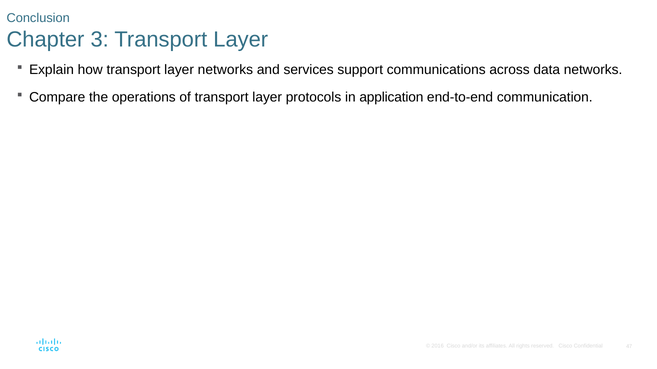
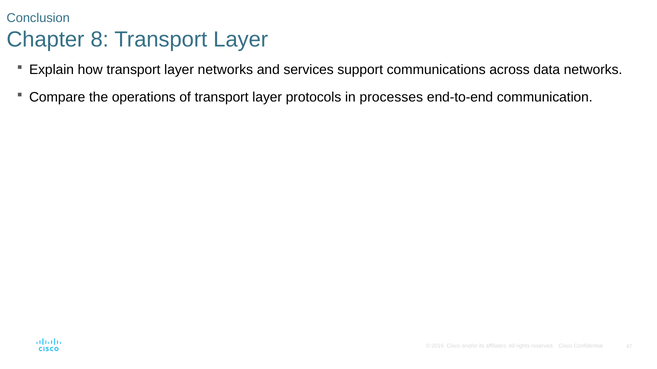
3: 3 -> 8 (100, 39)
application: application -> processes (391, 97)
